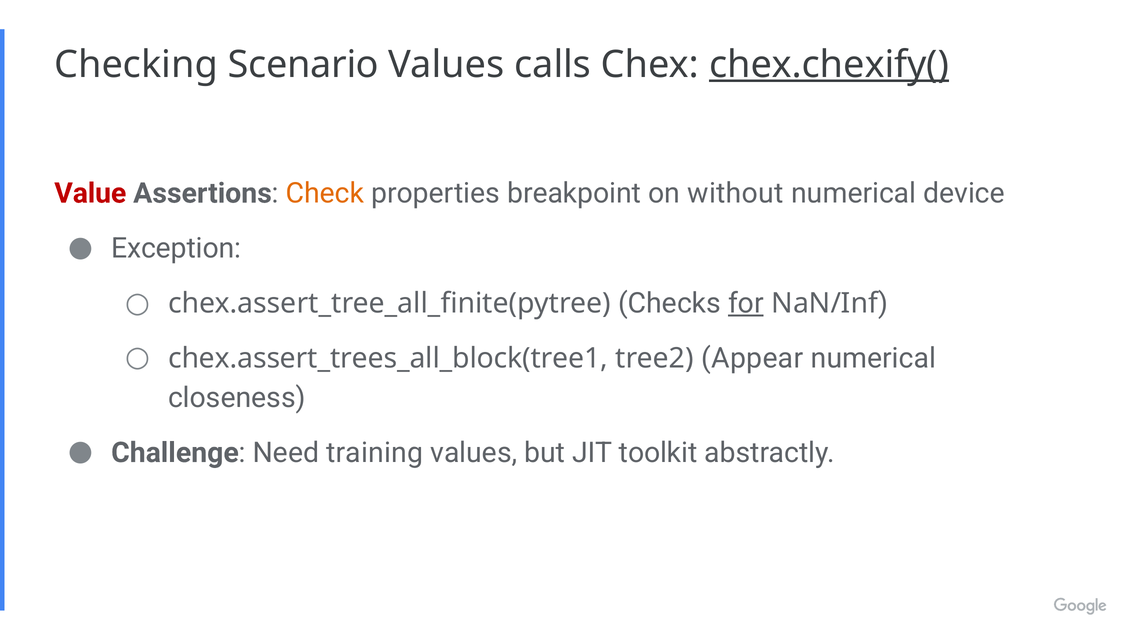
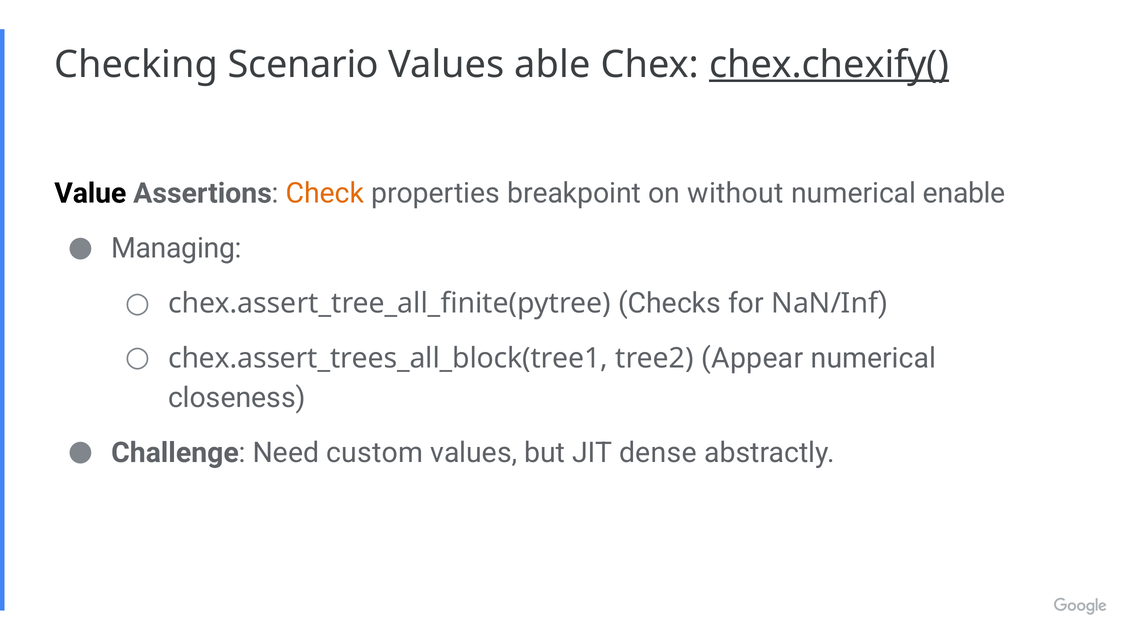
calls: calls -> able (553, 65)
Value colour: red -> black (90, 193)
device: device -> enable (964, 193)
Exception: Exception -> Managing (176, 248)
for underline: present -> none (746, 303)
training: training -> custom (375, 453)
toolkit: toolkit -> dense (658, 453)
